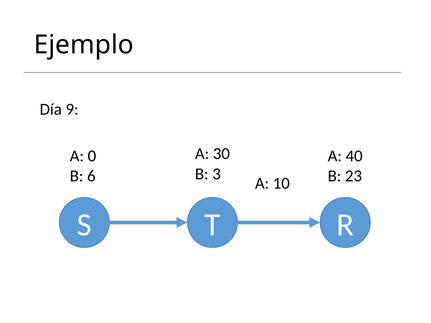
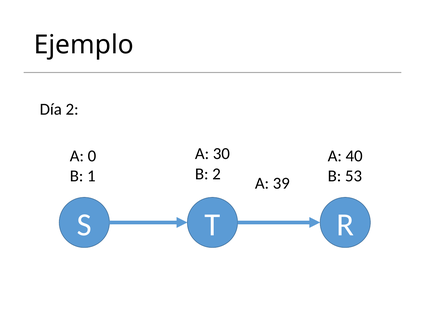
Día 9: 9 -> 2 (72, 109)
B 3: 3 -> 2 (217, 174)
6: 6 -> 1 (91, 176)
23: 23 -> 53 (354, 176)
10: 10 -> 39 (281, 184)
